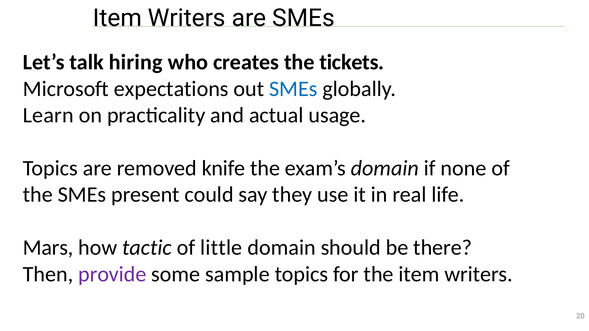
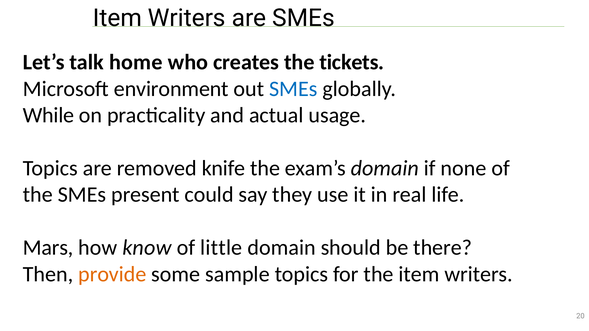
hiring: hiring -> home (136, 62)
expectations: expectations -> environment (171, 89)
Learn: Learn -> While (48, 115)
tactic: tactic -> know (147, 248)
provide colour: purple -> orange (112, 274)
